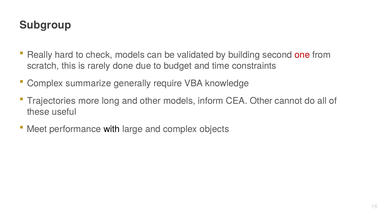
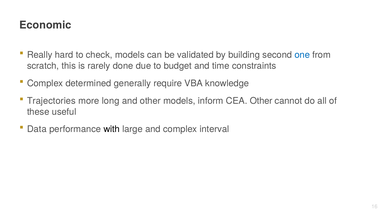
Subgroup: Subgroup -> Economic (45, 25)
one colour: red -> blue (302, 55)
summarize: summarize -> determined (88, 83)
Meet: Meet -> Data (37, 129)
objects: objects -> interval (214, 129)
